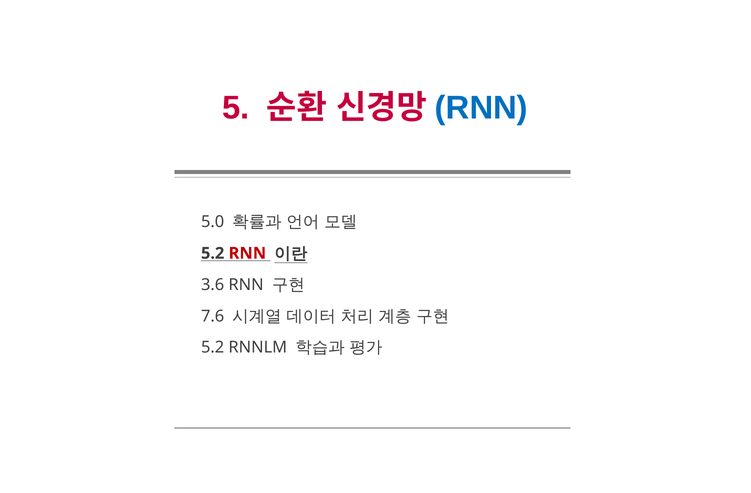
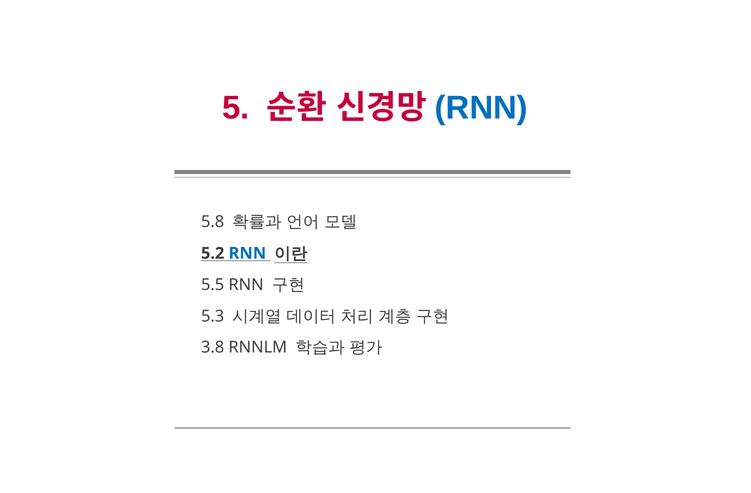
5.0: 5.0 -> 5.8 (213, 222)
RNN colour: red -> blue (247, 253)
3.6: 3.6 -> 5.5 (213, 285)
7.6: 7.6 -> 5.3 (213, 316)
5.2: 5.2 -> 3.8 (213, 348)
